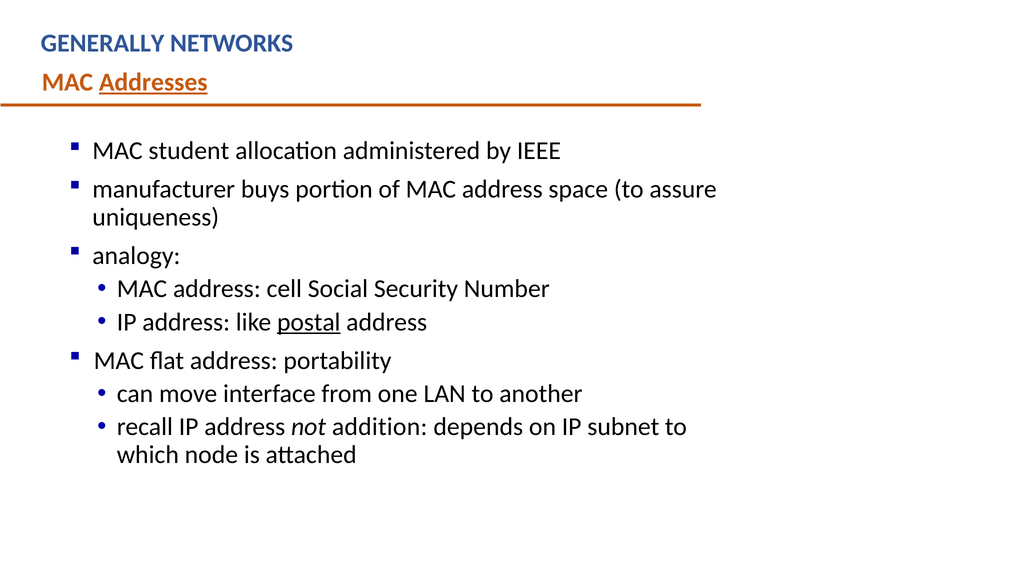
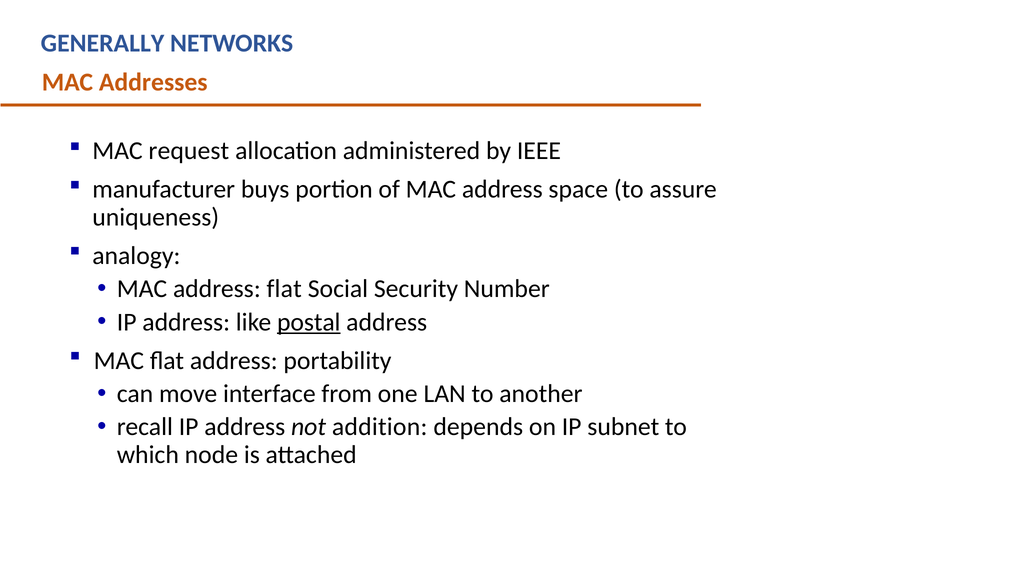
Addresses underline: present -> none (153, 82)
student: student -> request (189, 151)
address cell: cell -> flat (284, 289)
